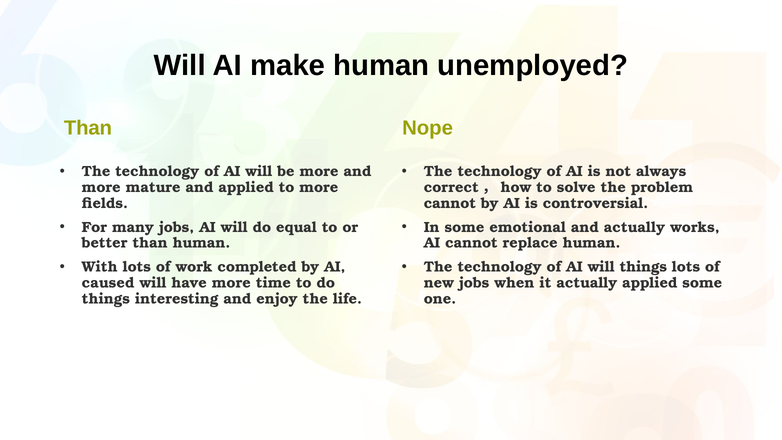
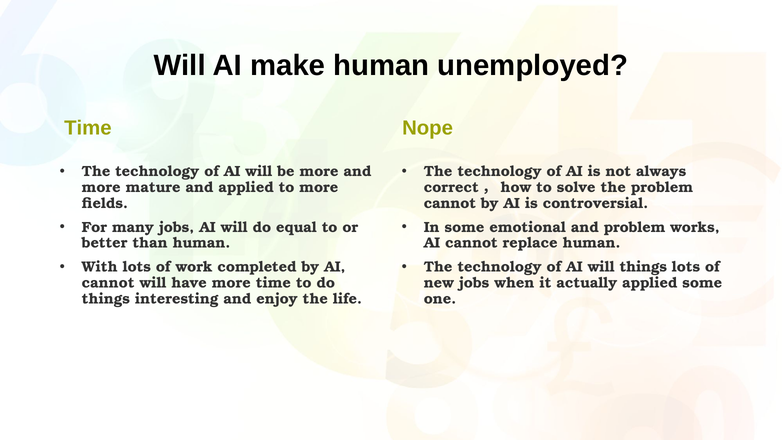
Than: Than -> Time (88, 128)
and actually: actually -> problem (635, 227)
caused: caused -> cannot (108, 283)
